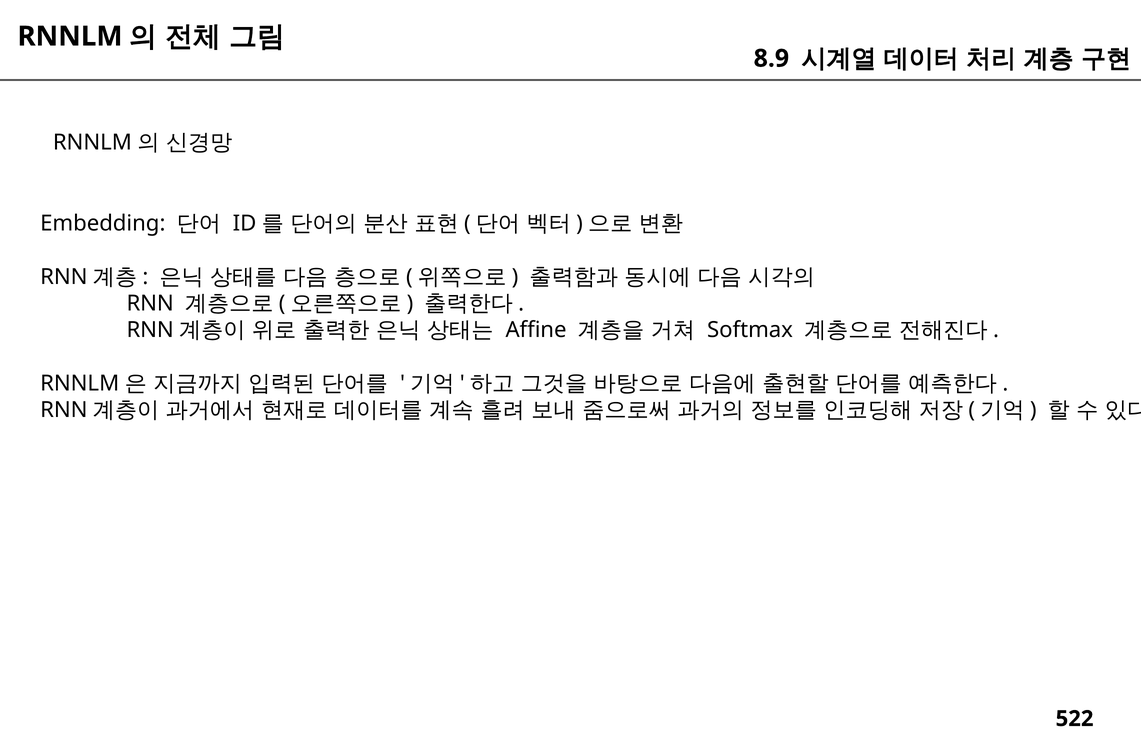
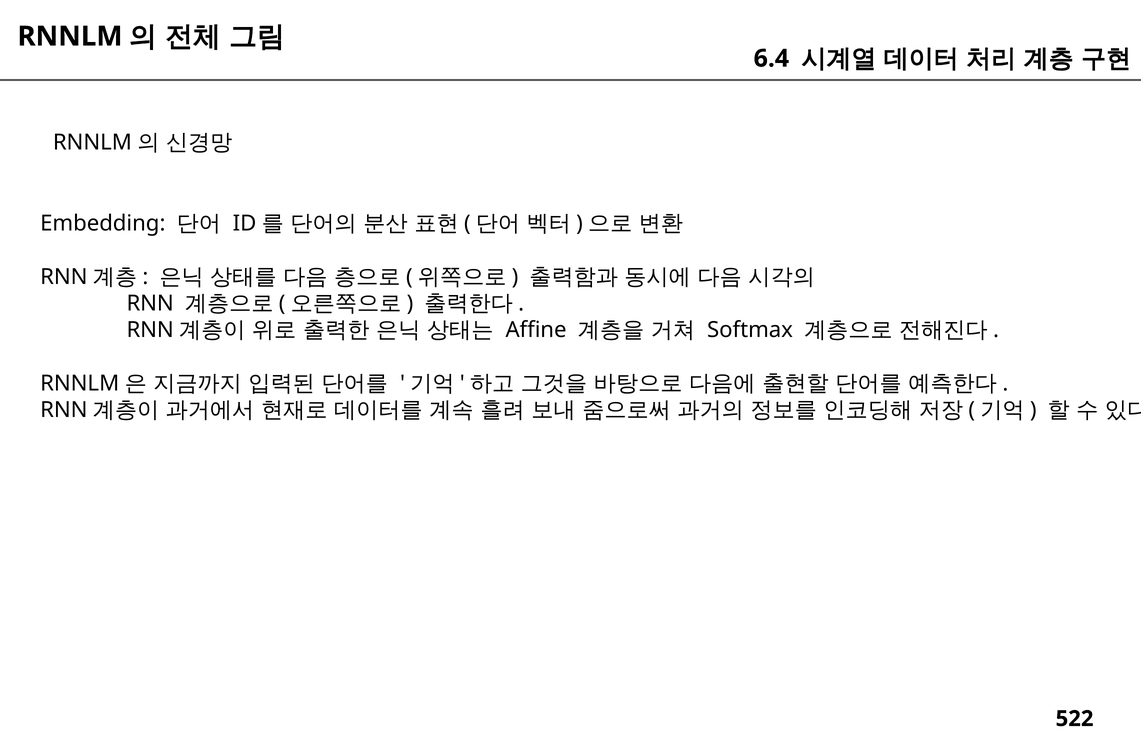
8.9: 8.9 -> 6.4 (771, 58)
